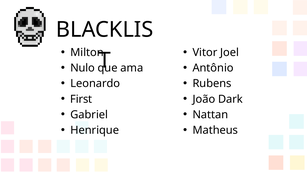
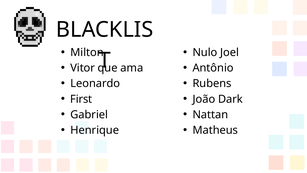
Vitor: Vitor -> Nulo (205, 52)
Nulo: Nulo -> Vitor (83, 68)
